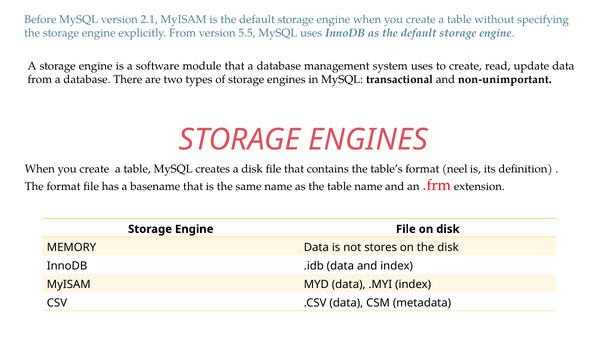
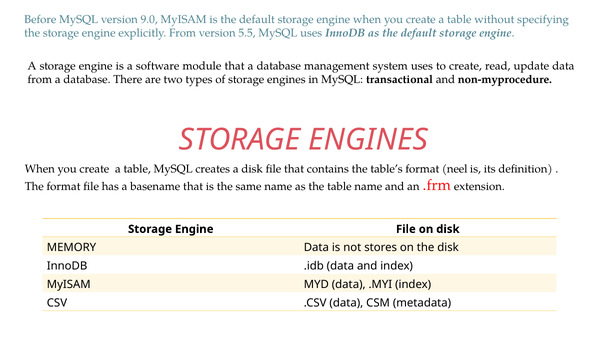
2.1: 2.1 -> 9.0 (149, 19)
non-unimportant: non-unimportant -> non-myprocedure (505, 79)
